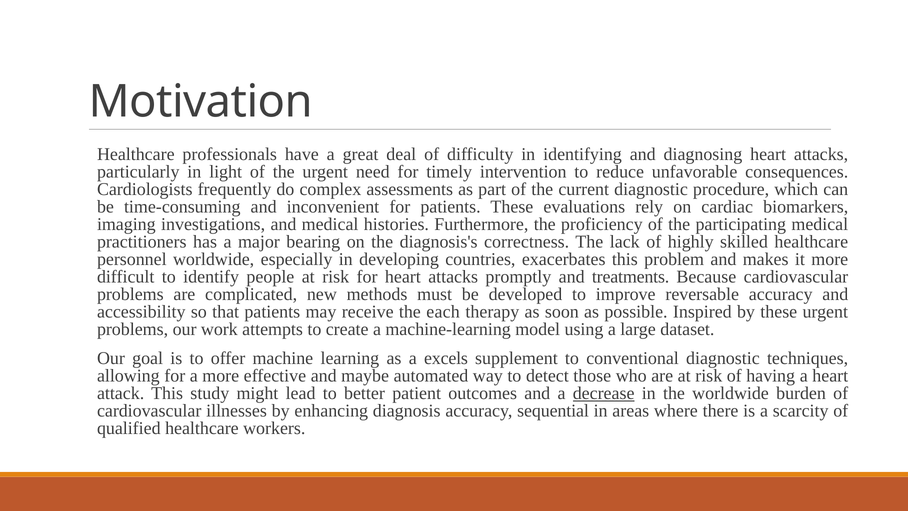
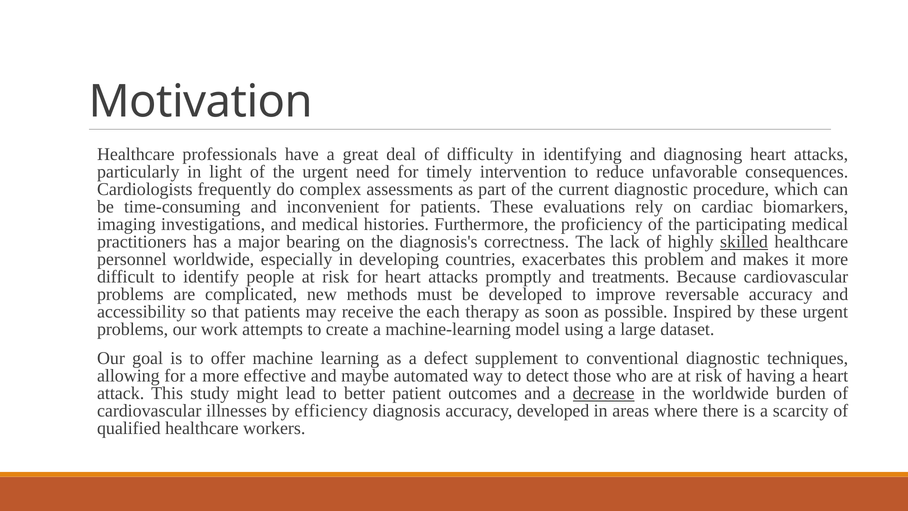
skilled underline: none -> present (744, 242)
excels: excels -> defect (446, 358)
enhancing: enhancing -> efficiency (331, 411)
accuracy sequential: sequential -> developed (553, 411)
